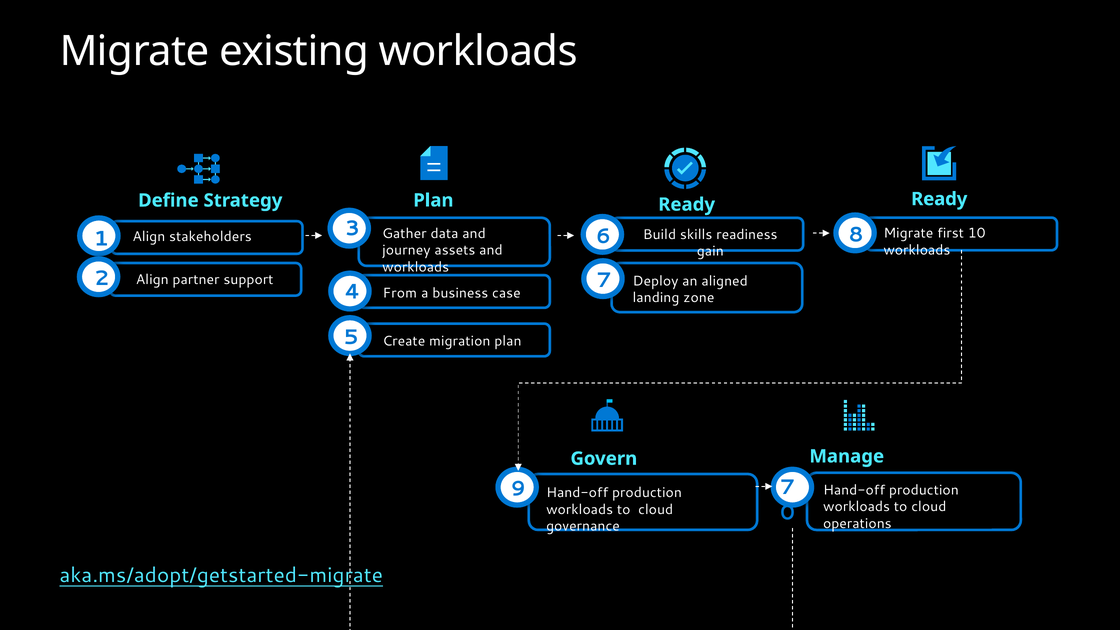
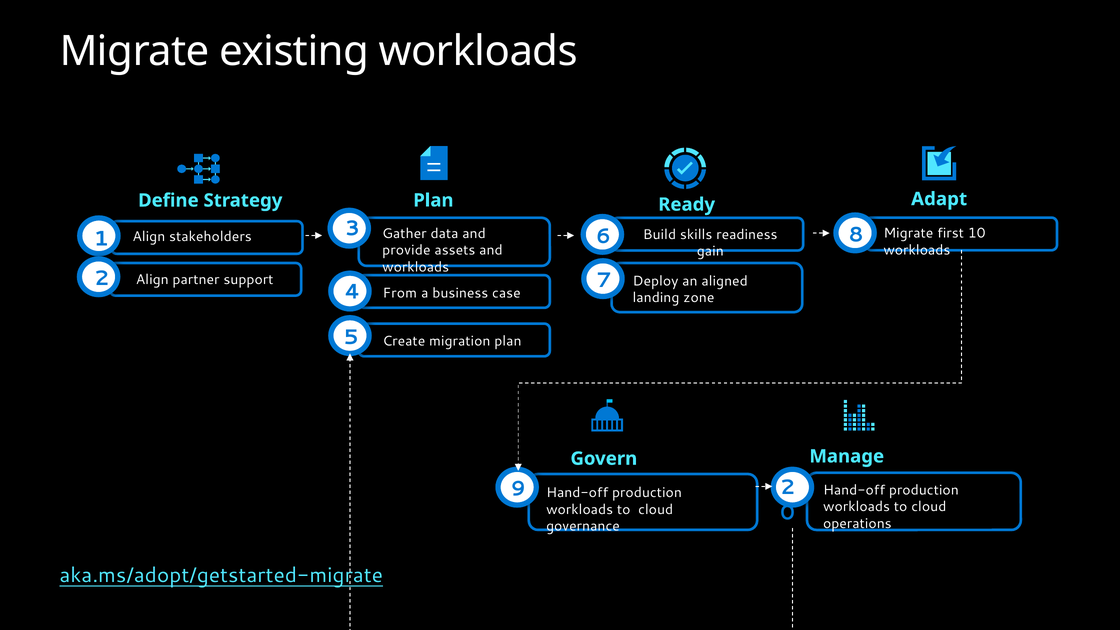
Ready Ready: Ready -> Adapt (939, 199)
journey: journey -> provide (406, 250)
9 7: 7 -> 2 (787, 487)
